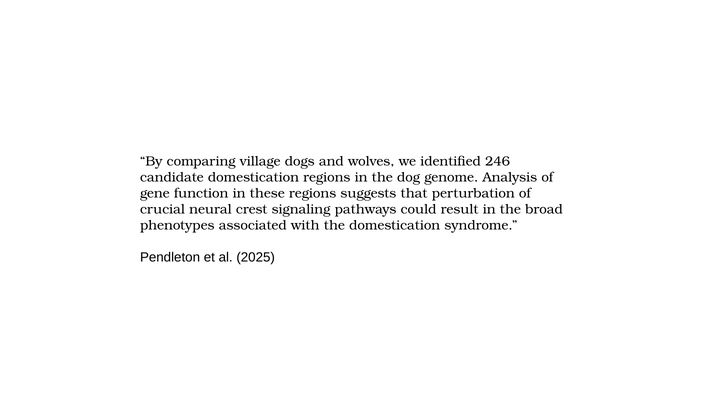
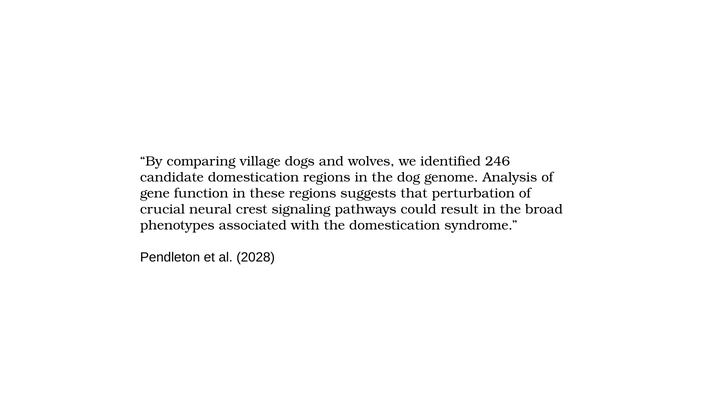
2025: 2025 -> 2028 (256, 258)
